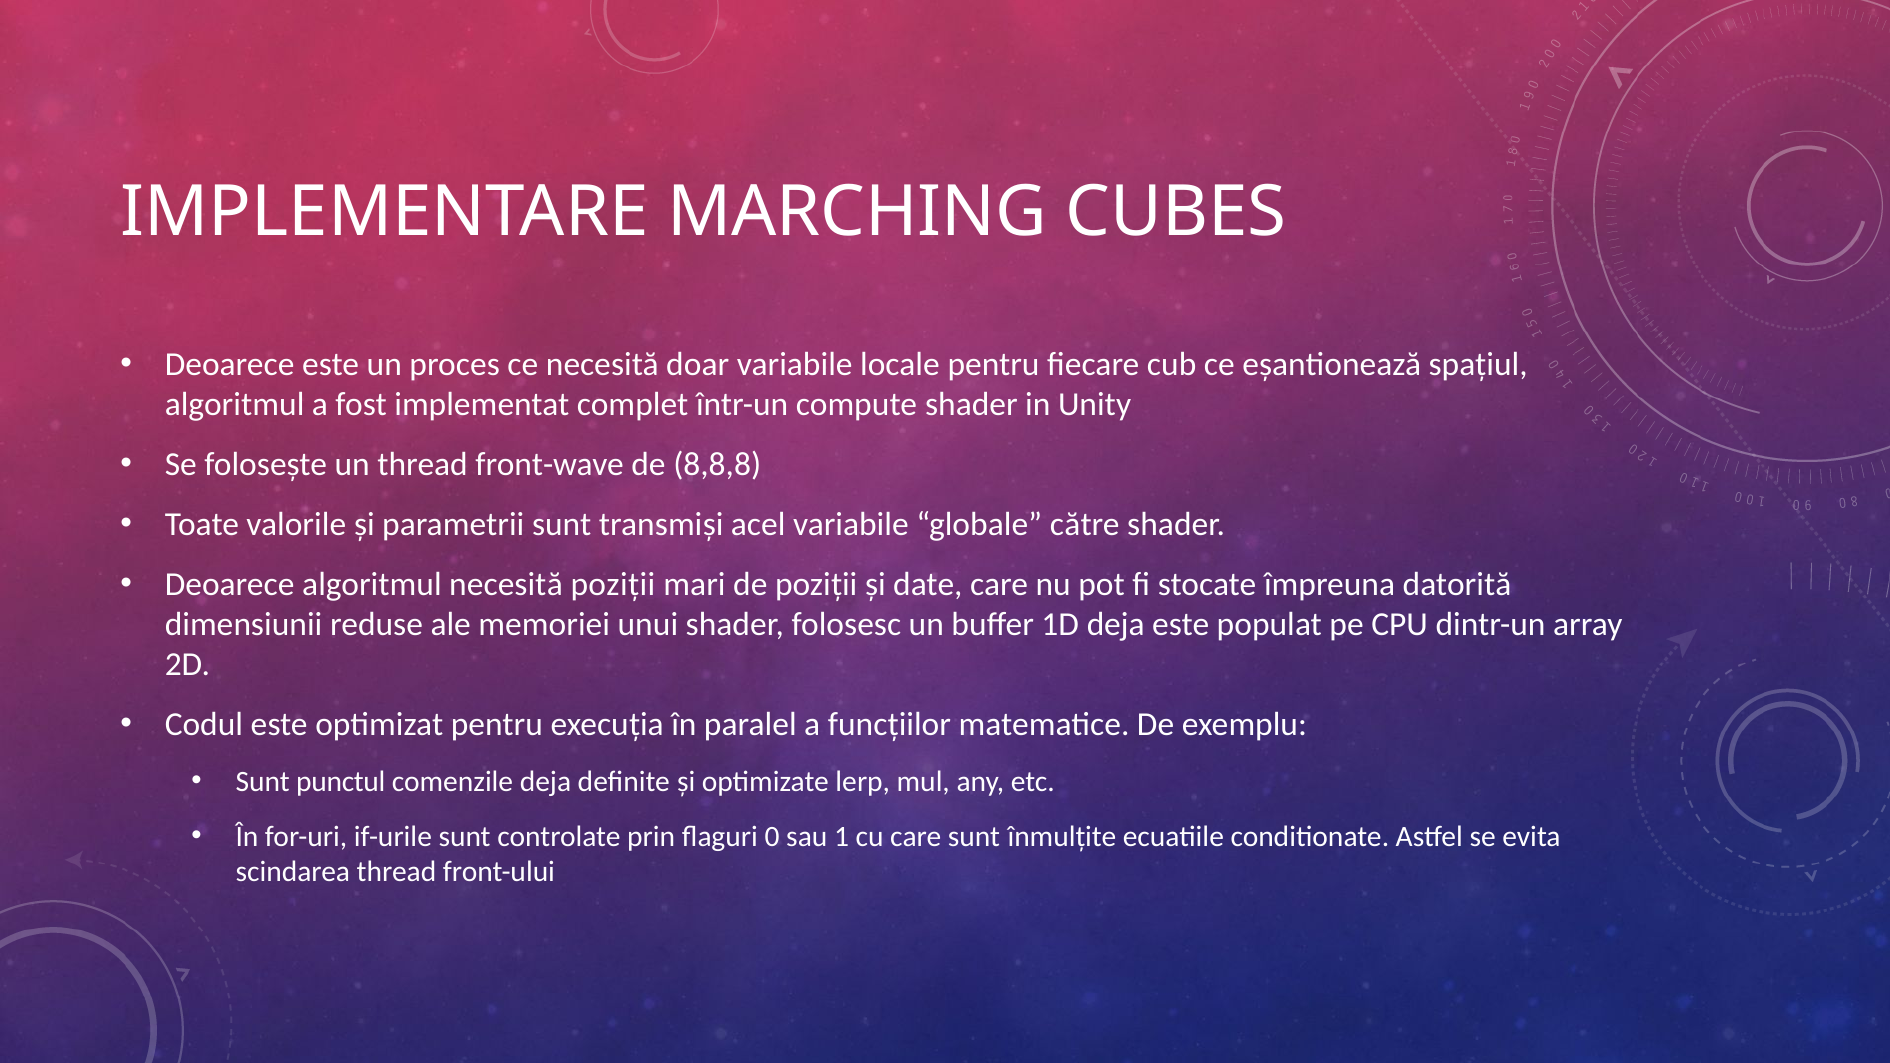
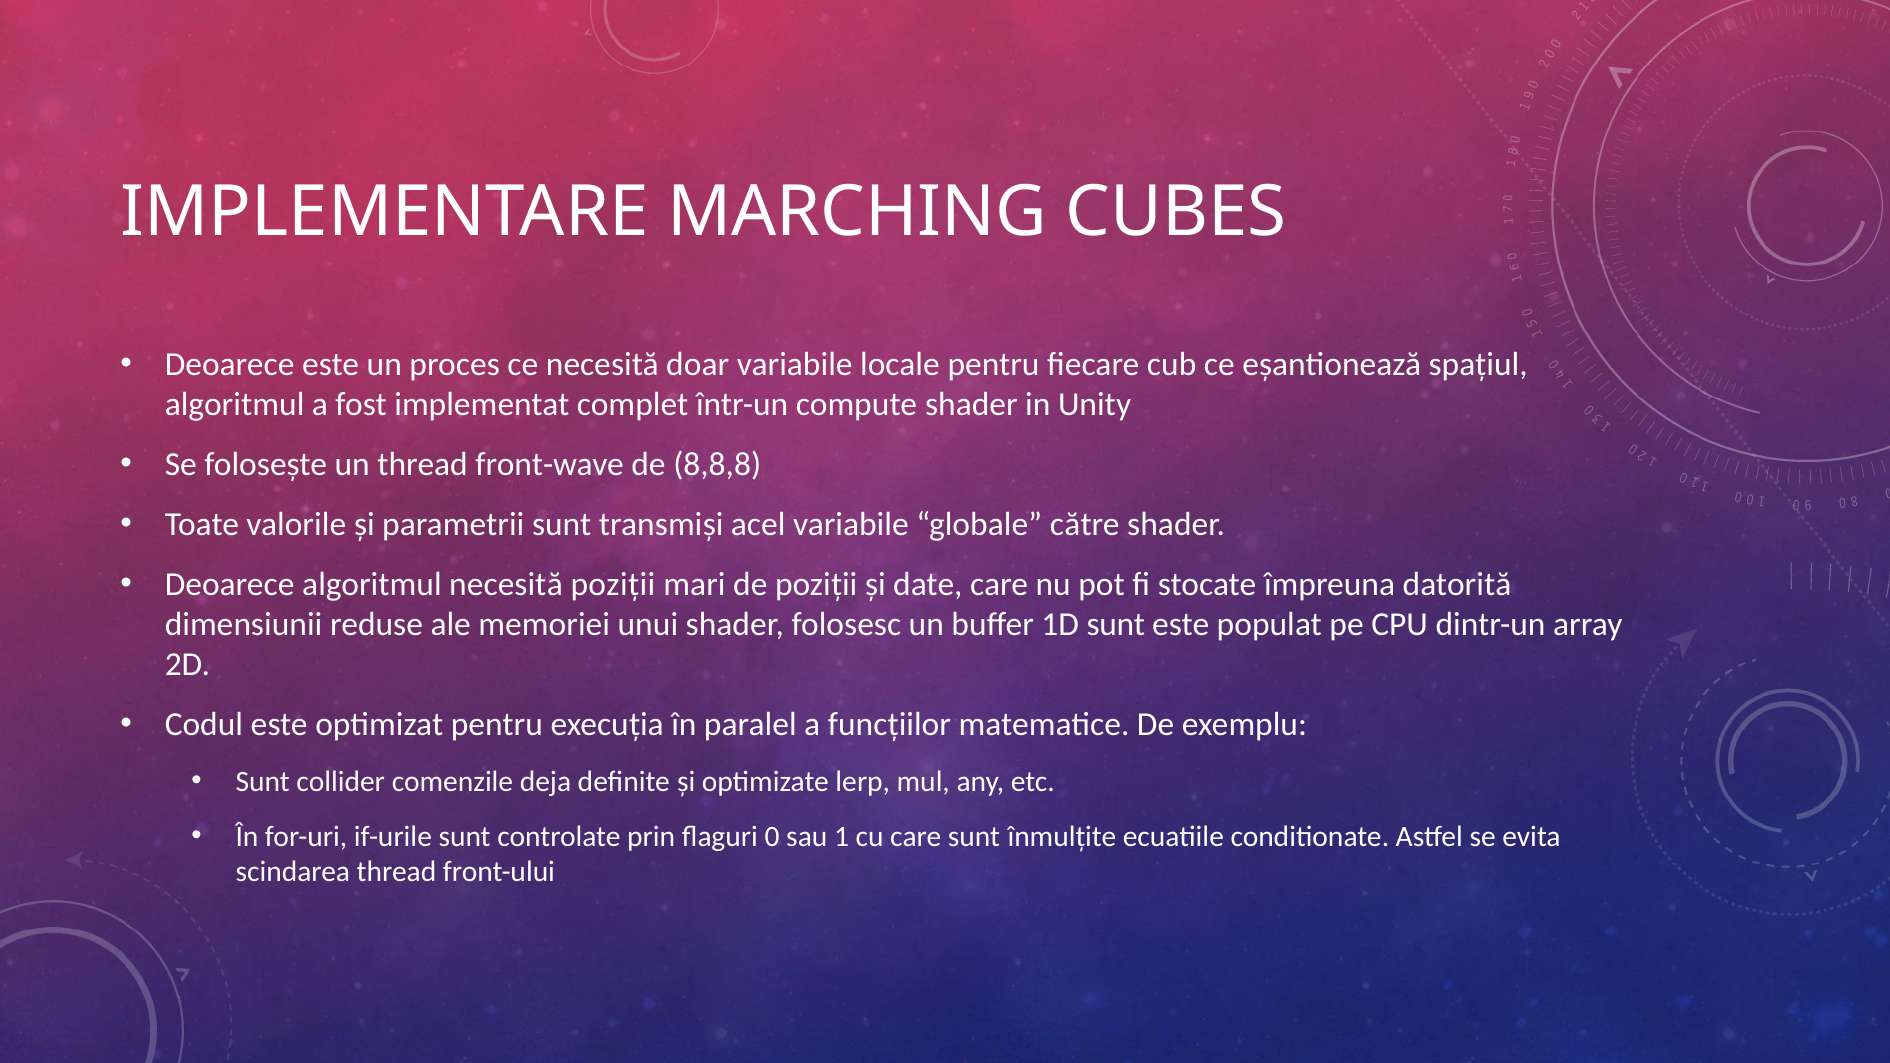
1D deja: deja -> sunt (1116, 624)
punctul: punctul -> collider (341, 782)
